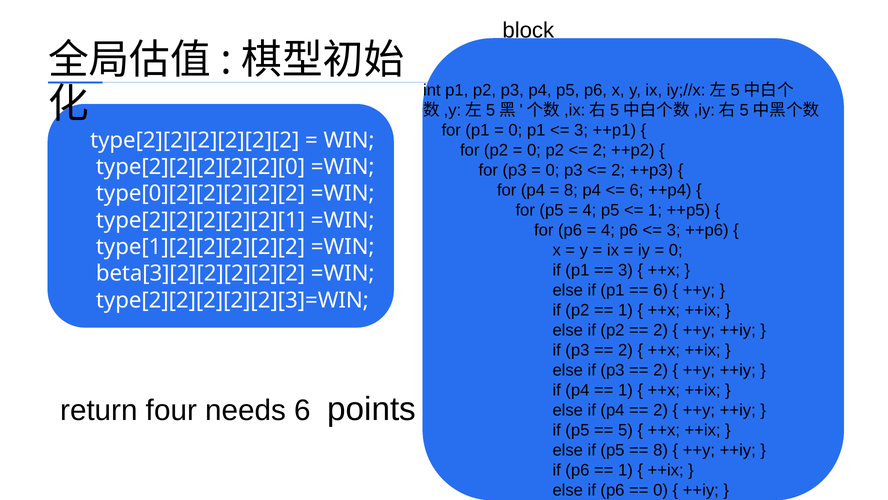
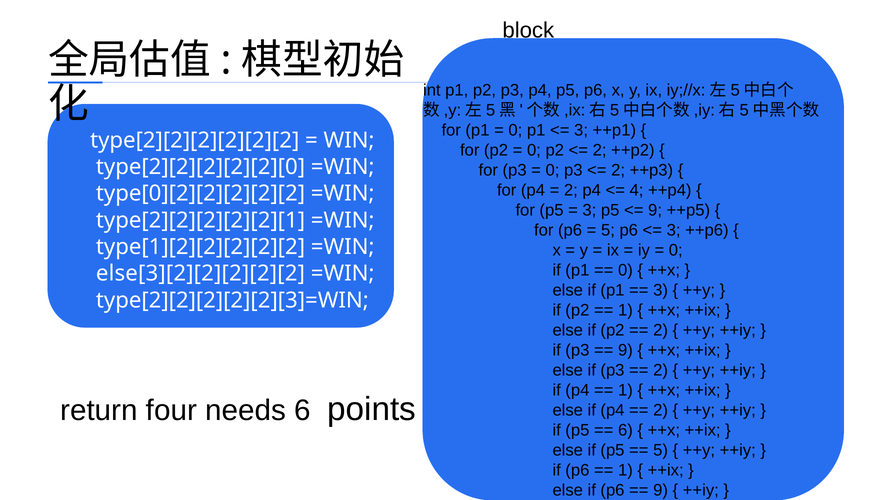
8: 8 -> 2 (571, 190)
6: 6 -> 4 (637, 190)
4: 4 -> 3 (589, 210)
1: 1 -> 9 (655, 210)
4: 4 -> 5 (608, 230)
3: 3 -> 0 (625, 270)
beta[3][2][2][2][2][2: beta[3][2][2][2][2][2 -> else[3][2][2][2][2][2 (200, 273)
6: 6 -> 3 (661, 290)
2: 2 -> 9 (625, 350)
5: 5 -> 6 (625, 430)
8: 8 -> 5 (661, 450)
0: 0 -> 9 (661, 490)
